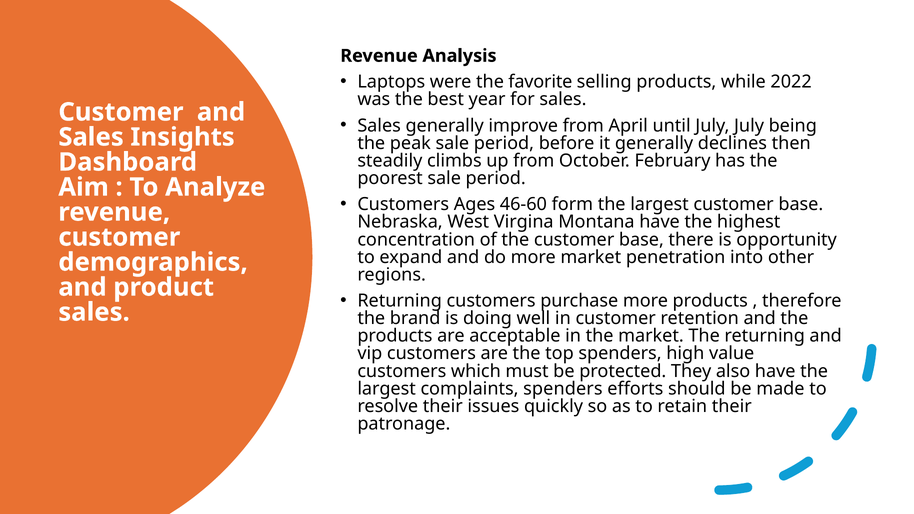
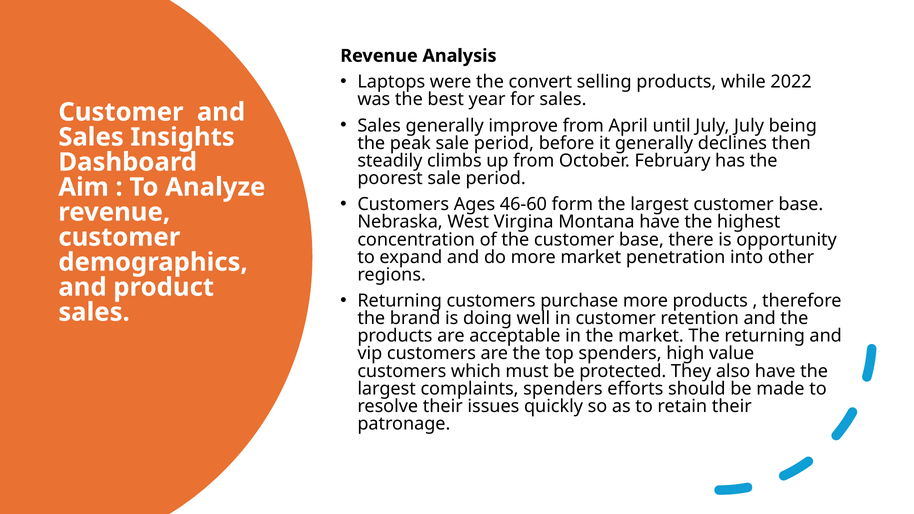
favorite: favorite -> convert (540, 82)
